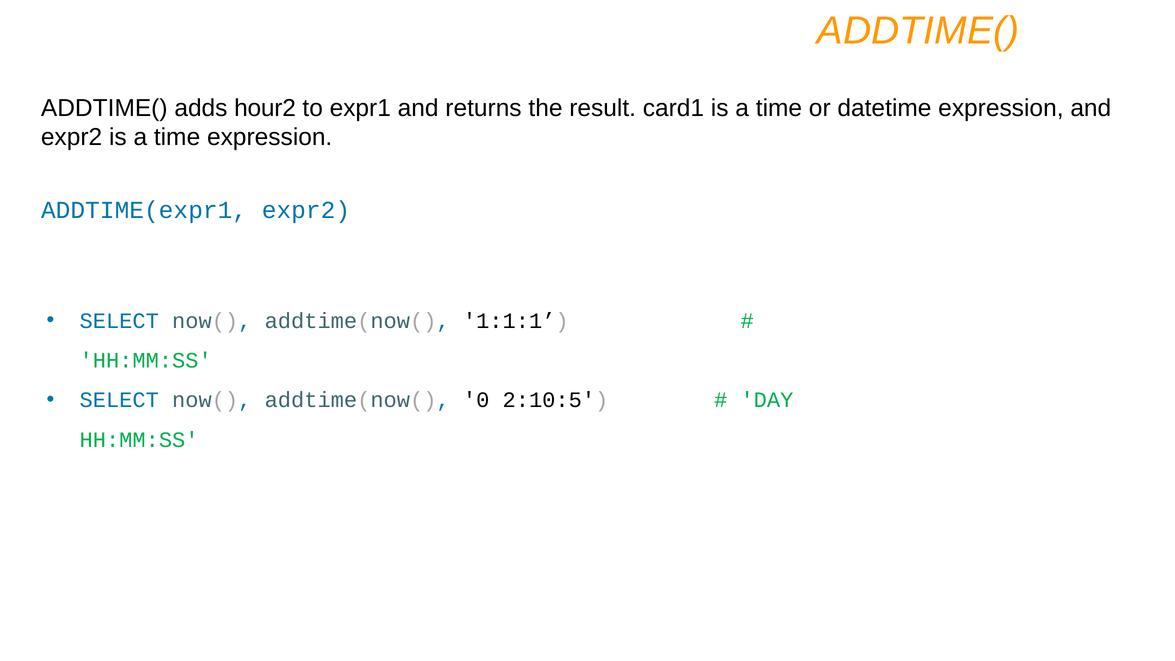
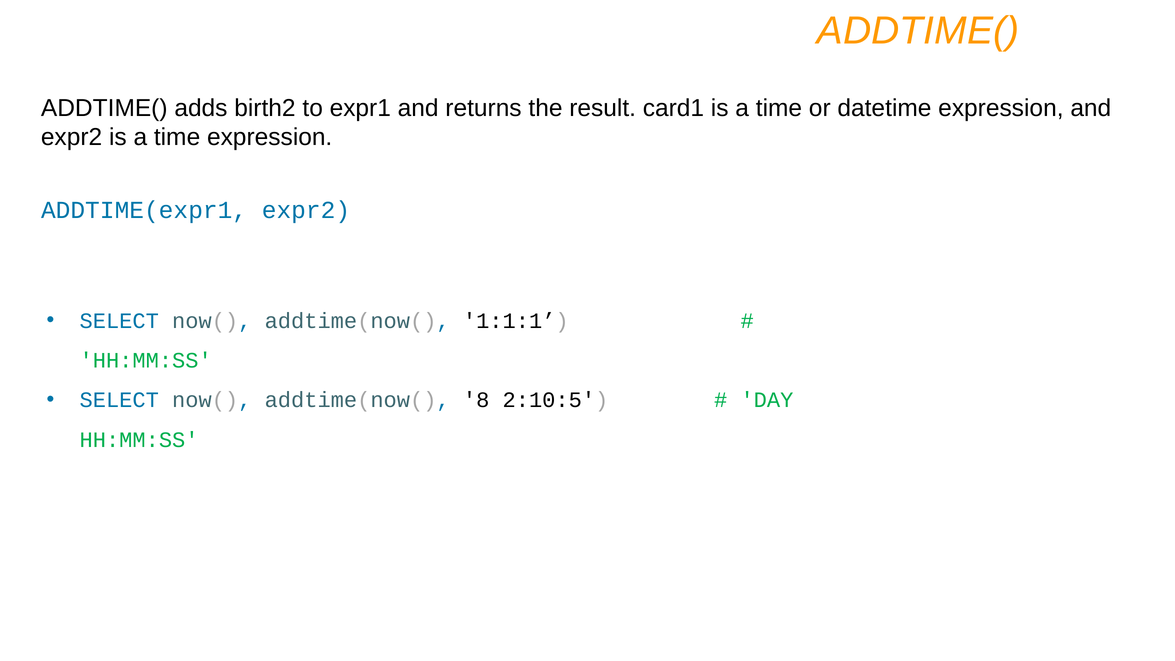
hour2: hour2 -> birth2 (265, 108)
0: 0 -> 8 (476, 400)
